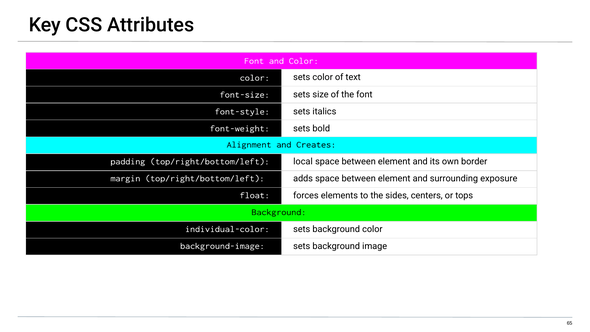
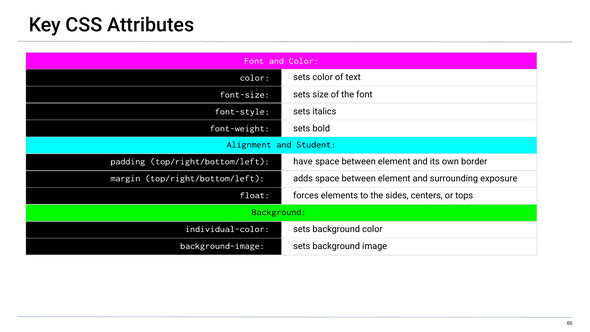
Creates: Creates -> Student (316, 144)
local: local -> have (303, 162)
